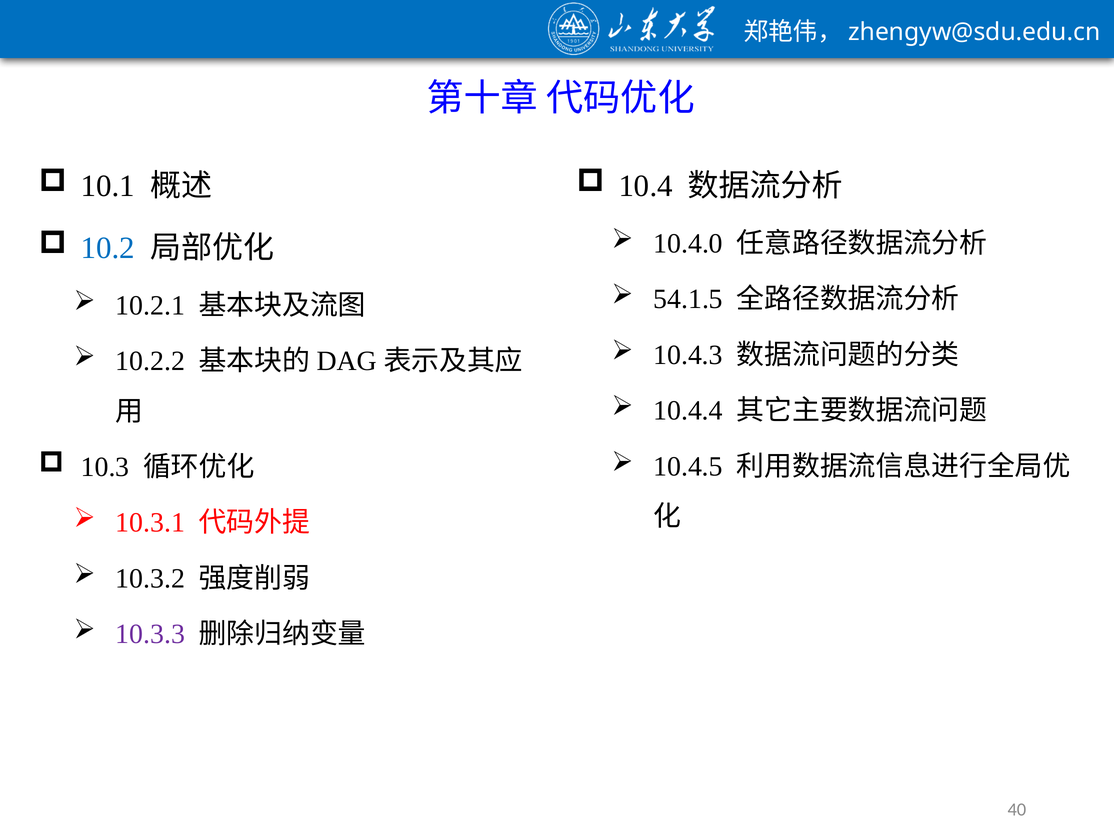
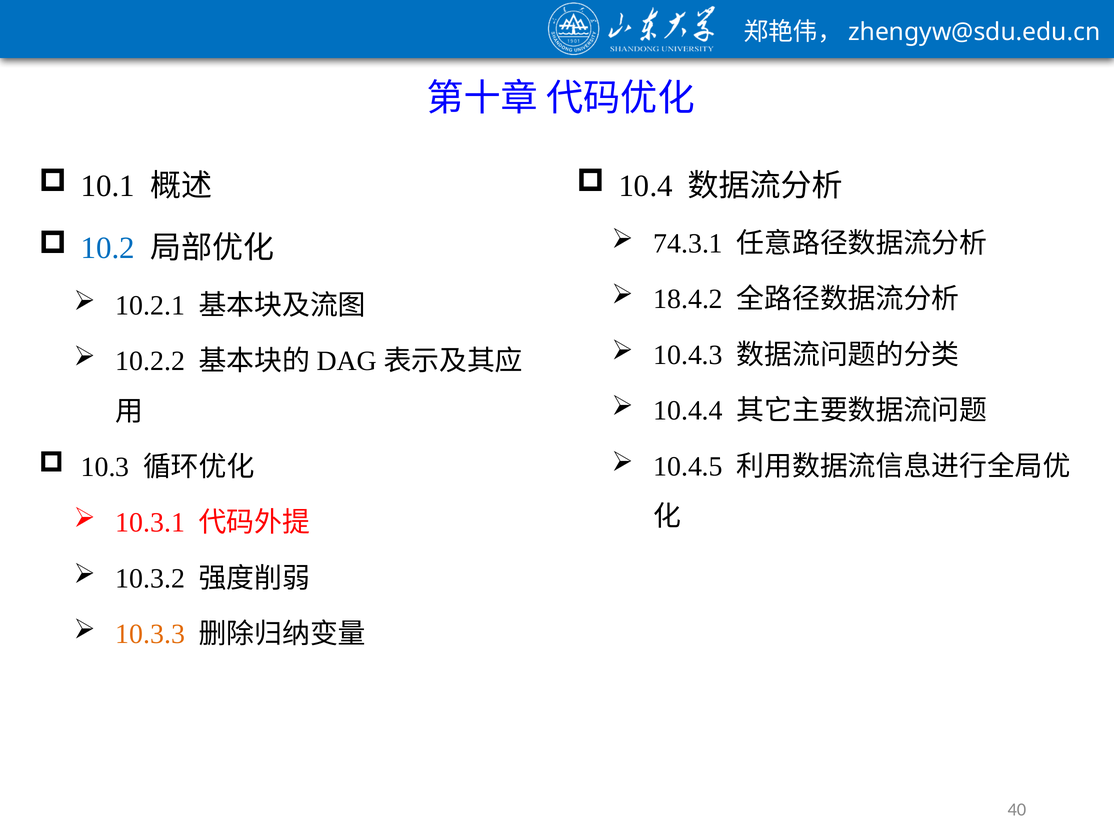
10.4.0: 10.4.0 -> 74.3.1 (688, 243)
54.1.5: 54.1.5 -> 18.4.2 (688, 299)
10.3.3 colour: purple -> orange (150, 634)
